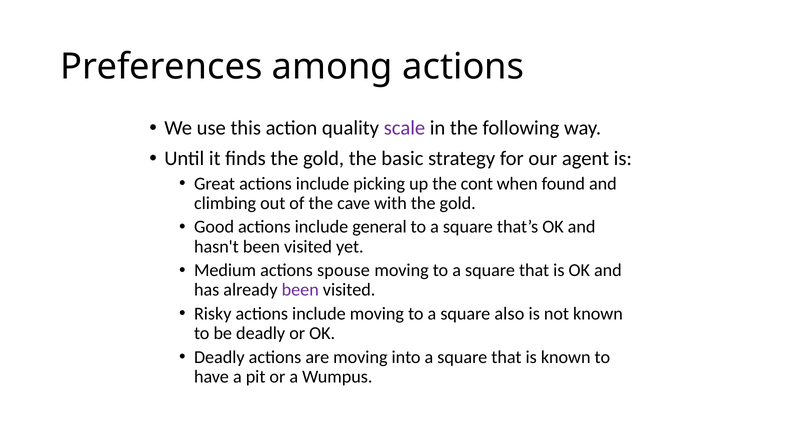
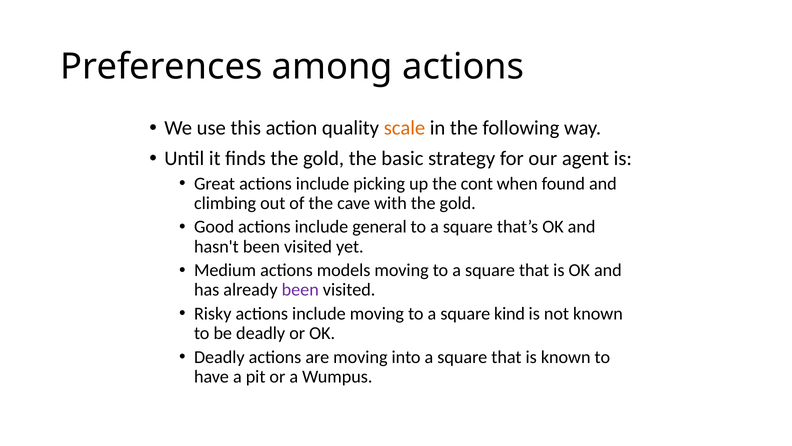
scale colour: purple -> orange (404, 128)
spouse: spouse -> models (344, 270)
also: also -> kind (510, 313)
